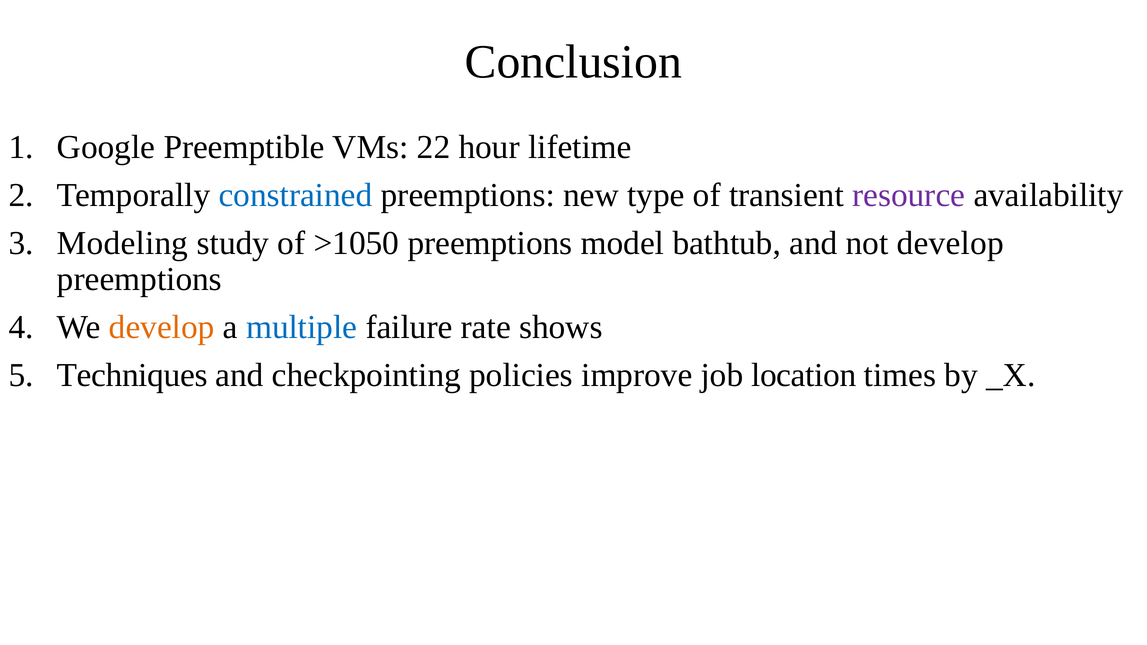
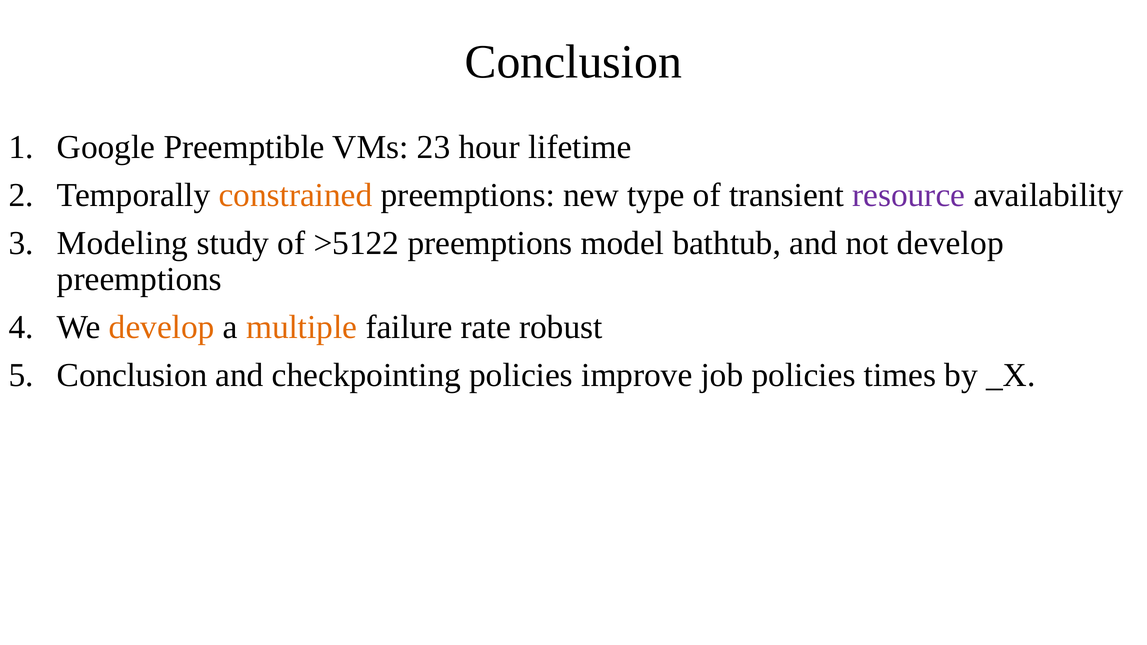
22: 22 -> 23 (434, 147)
constrained colour: blue -> orange (295, 195)
>1050: >1050 -> >5122 (356, 243)
multiple colour: blue -> orange (302, 327)
shows: shows -> robust (561, 327)
Techniques: Techniques -> Conclusion (132, 376)
job location: location -> policies (804, 376)
